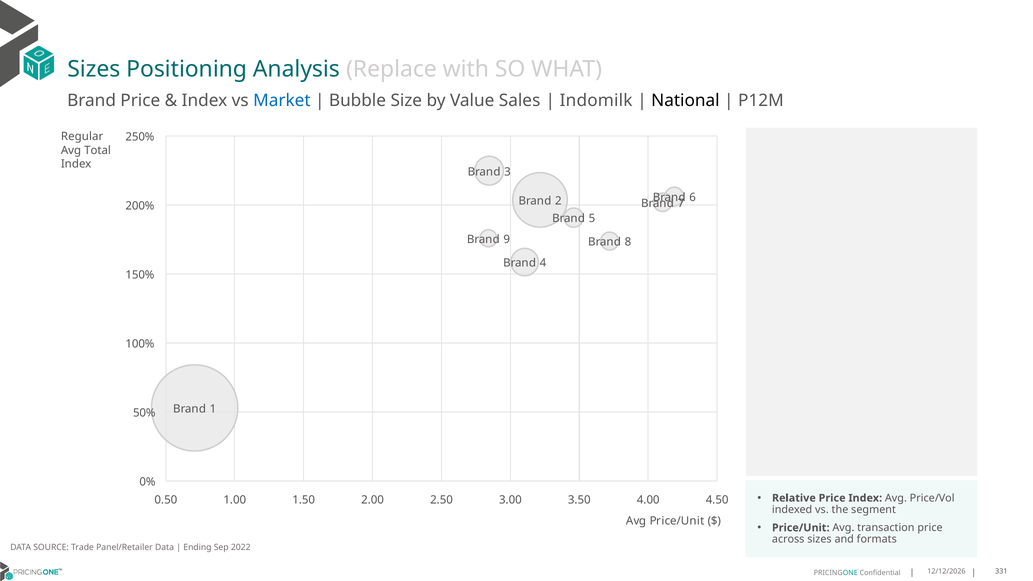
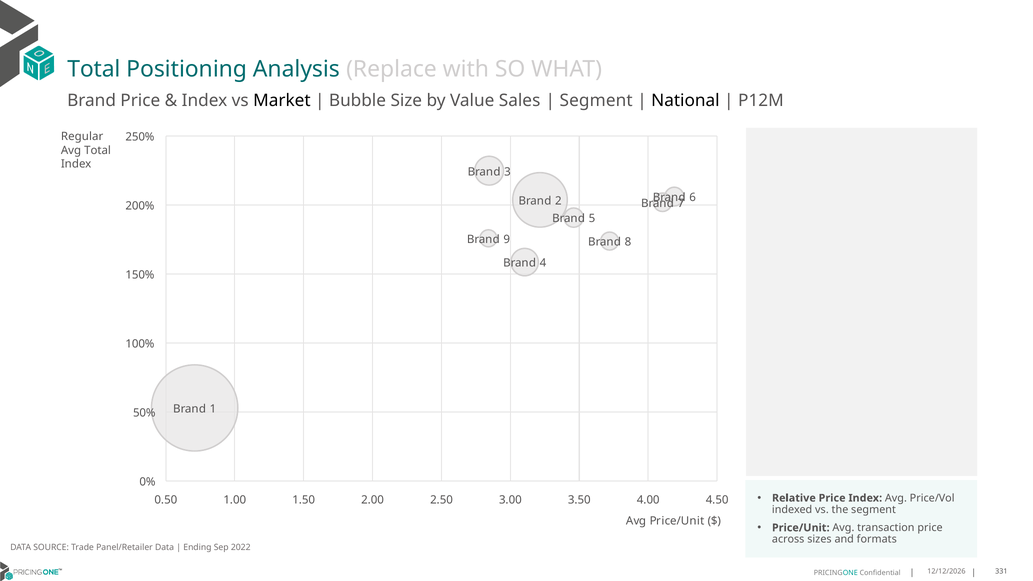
Sizes: Sizes -> Total (94, 69)
Market colour: blue -> black (282, 101)
Indomilk: Indomilk -> Segment (596, 101)
